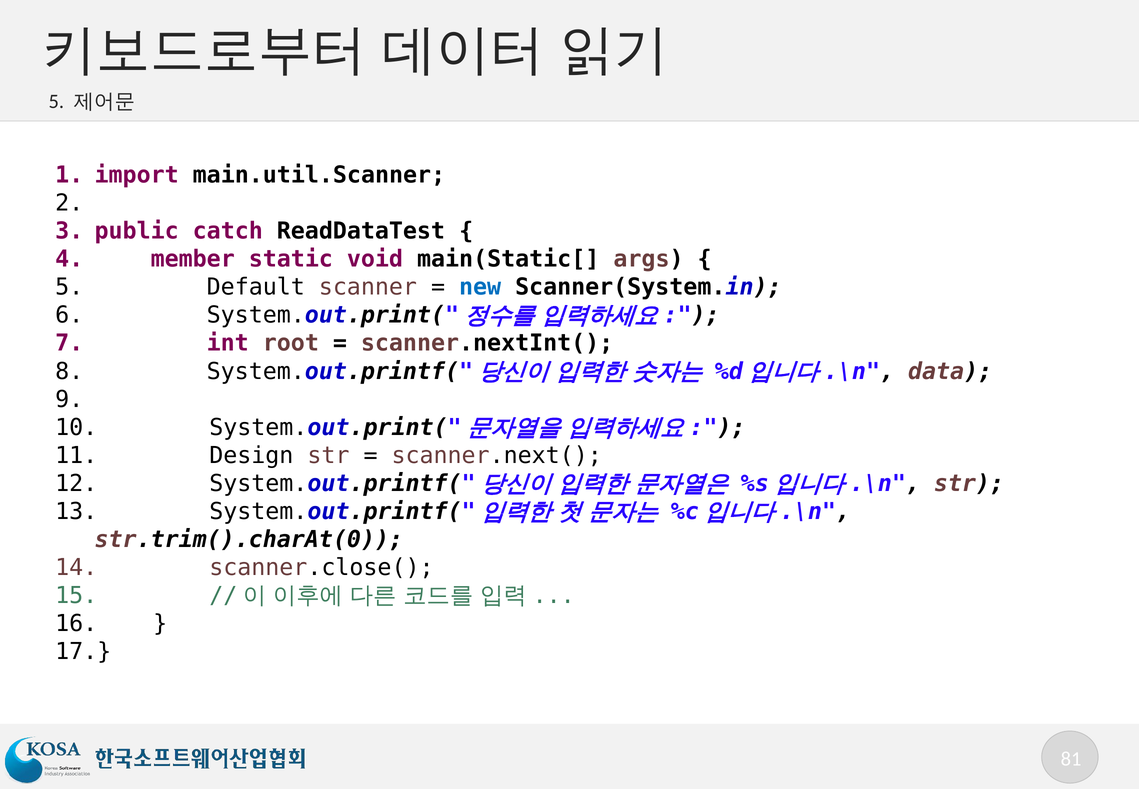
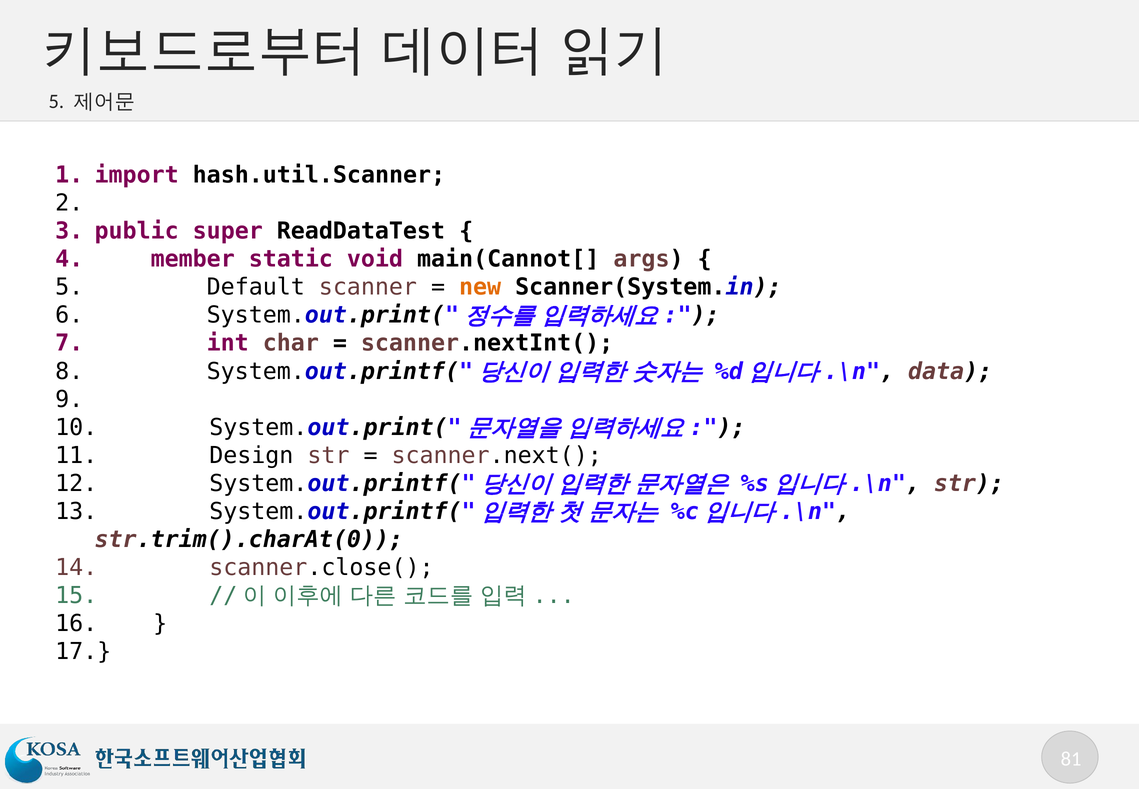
main.util.Scanner: main.util.Scanner -> hash.util.Scanner (319, 175)
catch: catch -> super (228, 231)
main(Static[: main(Static[ -> main(Cannot[ (508, 259)
new colour: blue -> orange (480, 287)
root: root -> char (291, 343)
